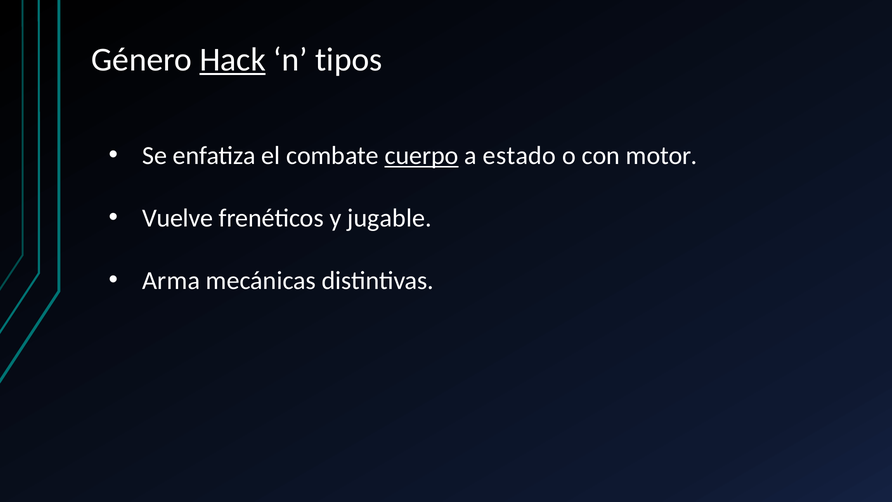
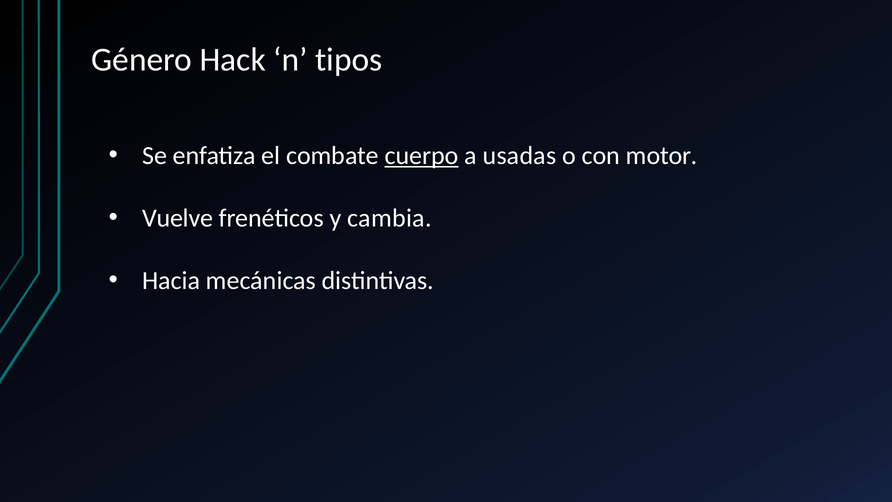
Hack underline: present -> none (233, 60)
estado: estado -> usadas (519, 156)
jugable: jugable -> cambia (389, 218)
Arma: Arma -> Hacia (171, 281)
